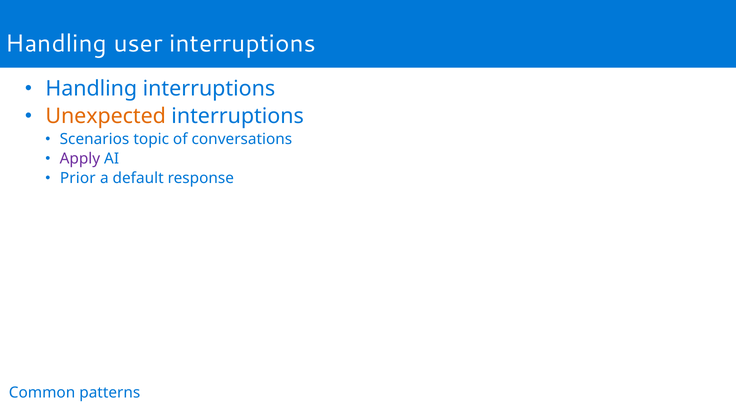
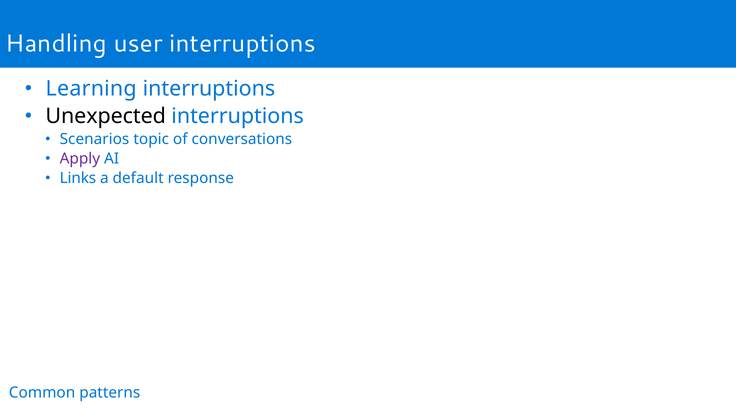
Handling: Handling -> Learning (91, 89)
Unexpected colour: orange -> black (106, 116)
Prior: Prior -> Links (78, 178)
